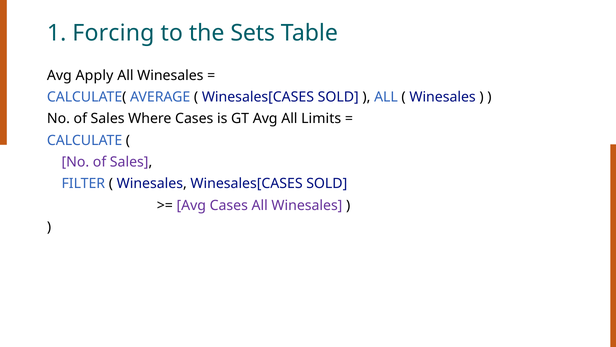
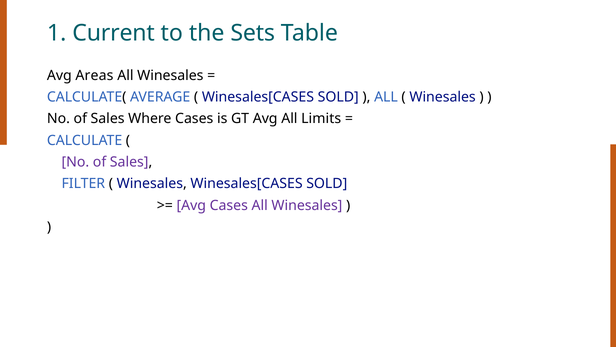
Forcing: Forcing -> Current (114, 33)
Apply: Apply -> Areas (94, 75)
